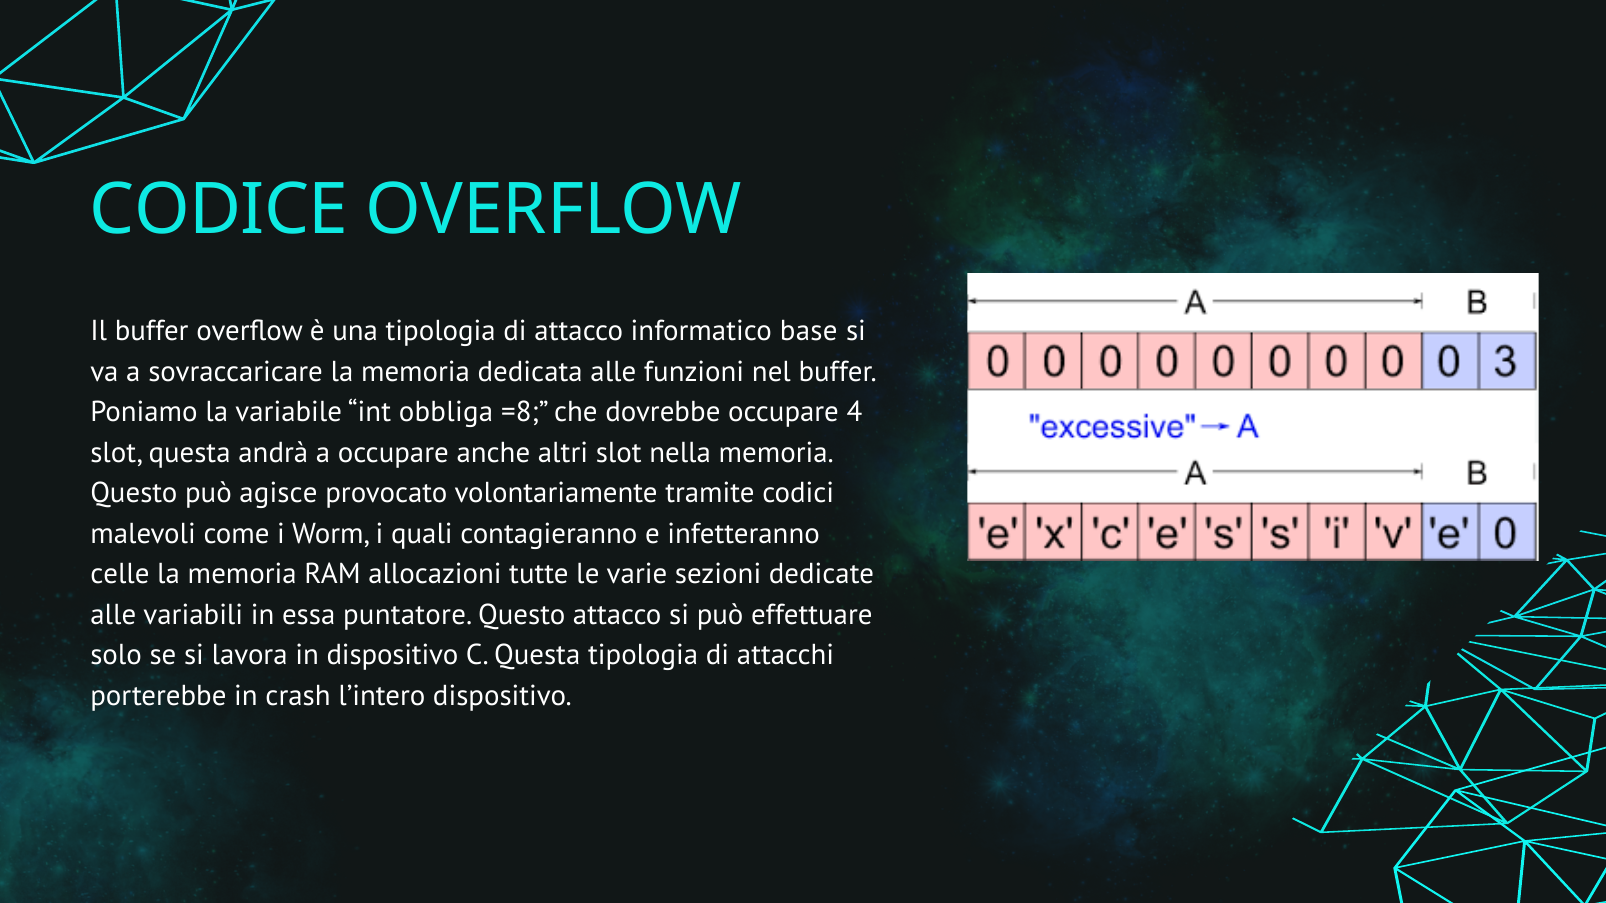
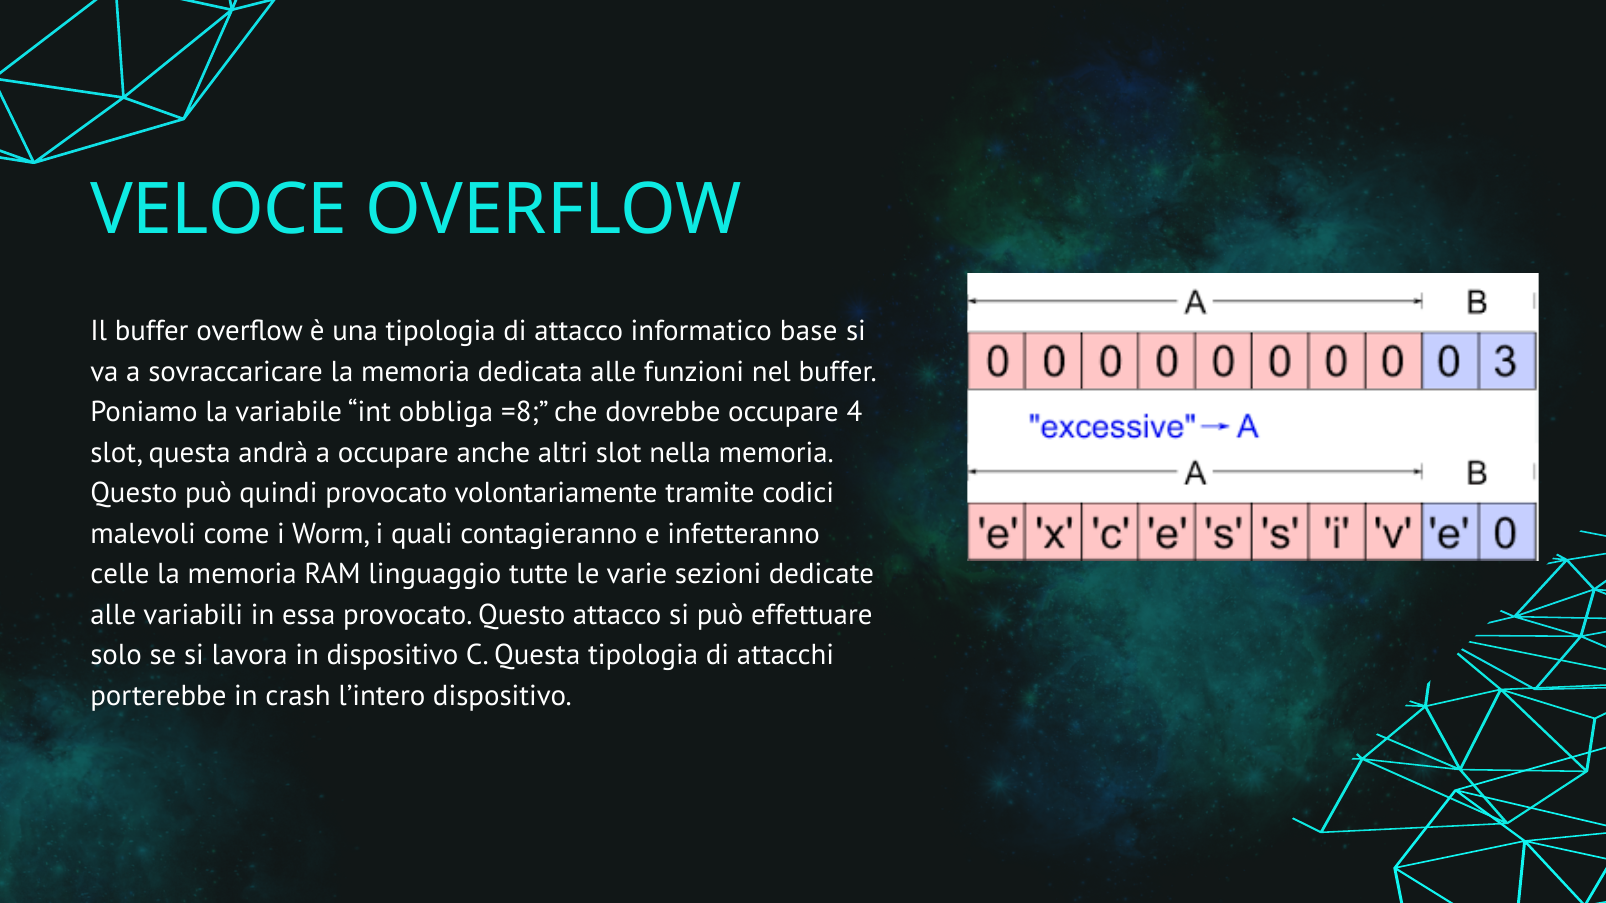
CODICE: CODICE -> VELOCE (219, 210)
agisce: agisce -> quindi (278, 494)
allocazioni: allocazioni -> linguaggio (435, 575)
essa puntatore: puntatore -> provocato (408, 615)
